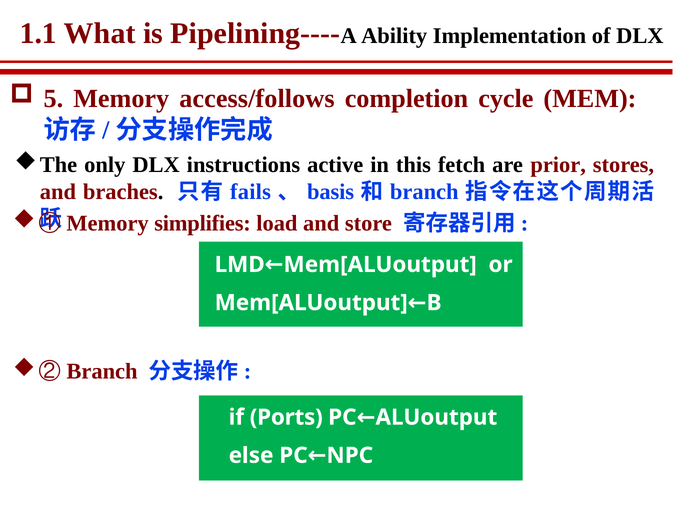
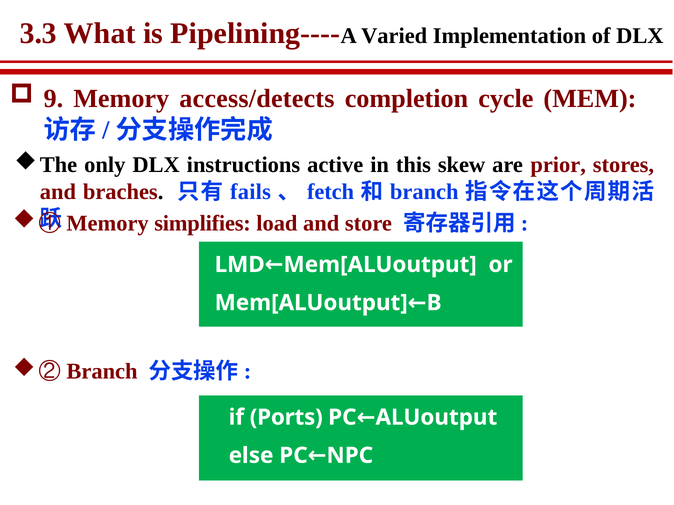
1.1: 1.1 -> 3.3 (38, 34)
Ability: Ability -> Varied (394, 36)
5: 5 -> 9 (53, 99)
access/follows: access/follows -> access/detects (257, 99)
fetch: fetch -> skew (462, 165)
basis: basis -> fetch (331, 192)
